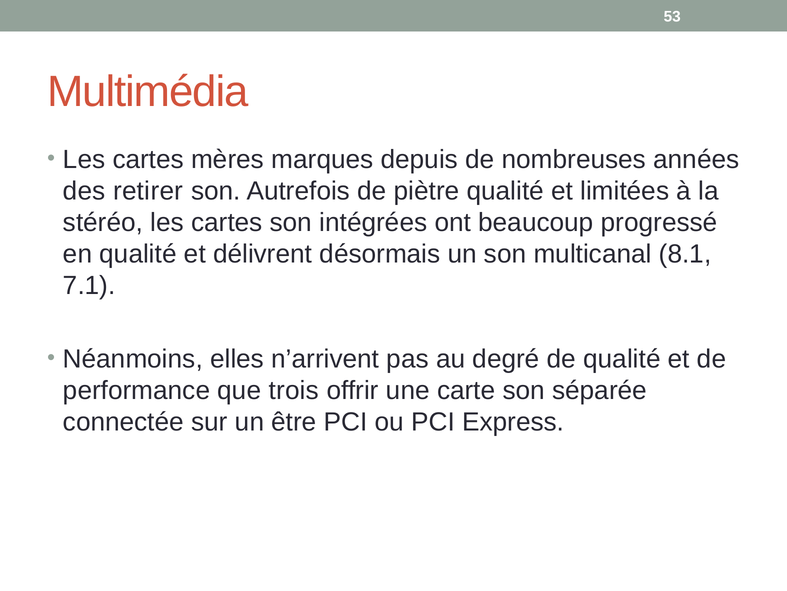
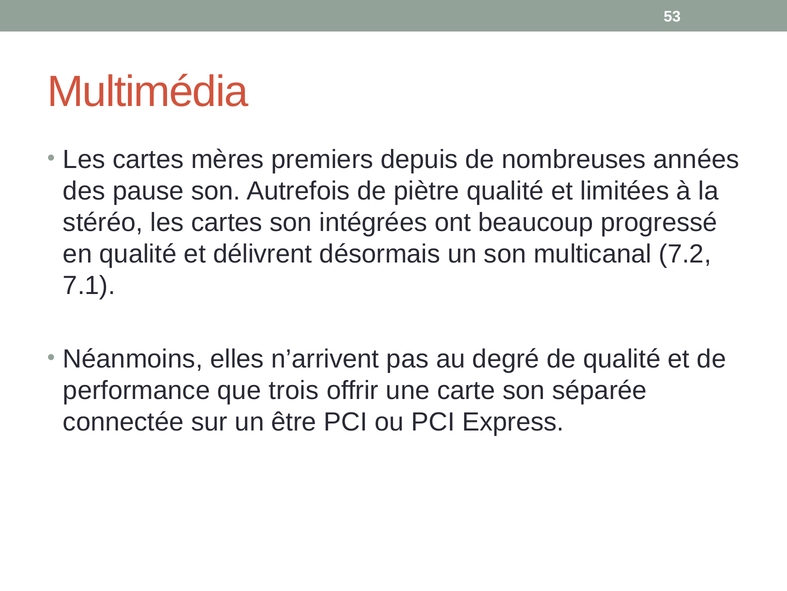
marques: marques -> premiers (322, 159)
retirer: retirer -> pause (148, 191)
8.1: 8.1 -> 7.2 (685, 254)
